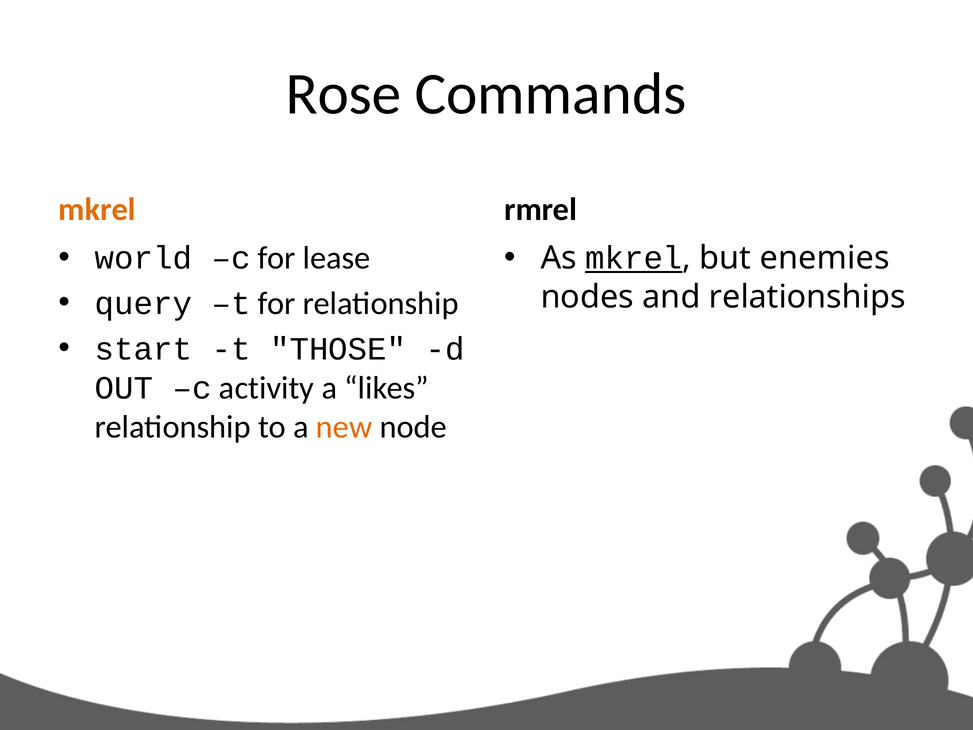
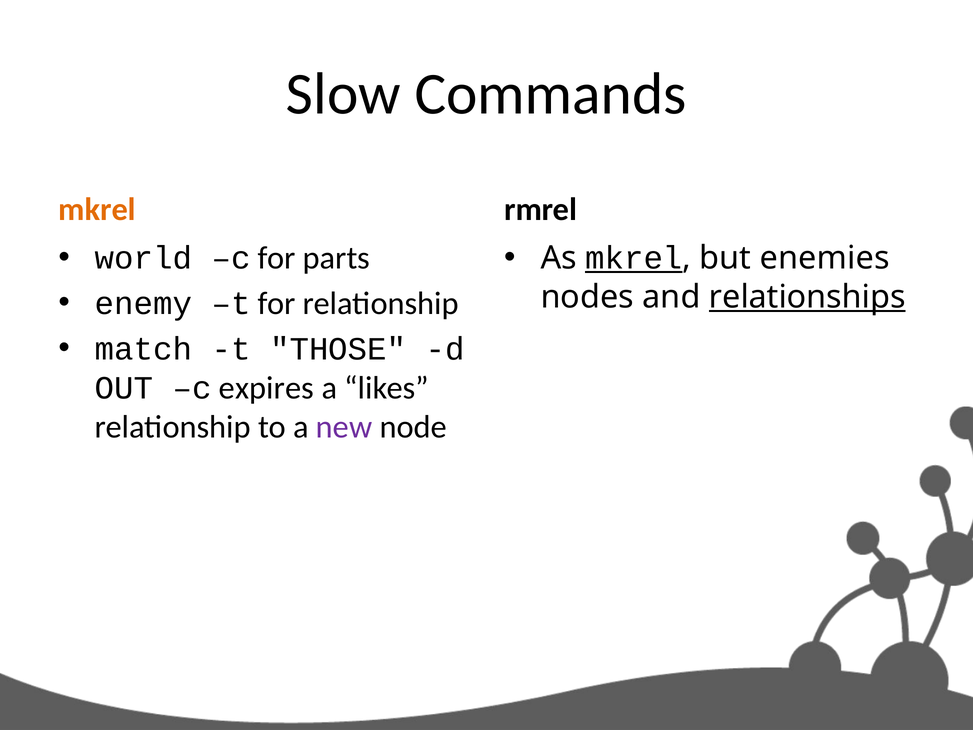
Rose: Rose -> Slow (343, 94)
lease: lease -> parts (336, 258)
query: query -> enemy (144, 303)
relationships underline: none -> present (807, 297)
start: start -> match (144, 349)
activity: activity -> expires (267, 388)
new colour: orange -> purple (344, 427)
